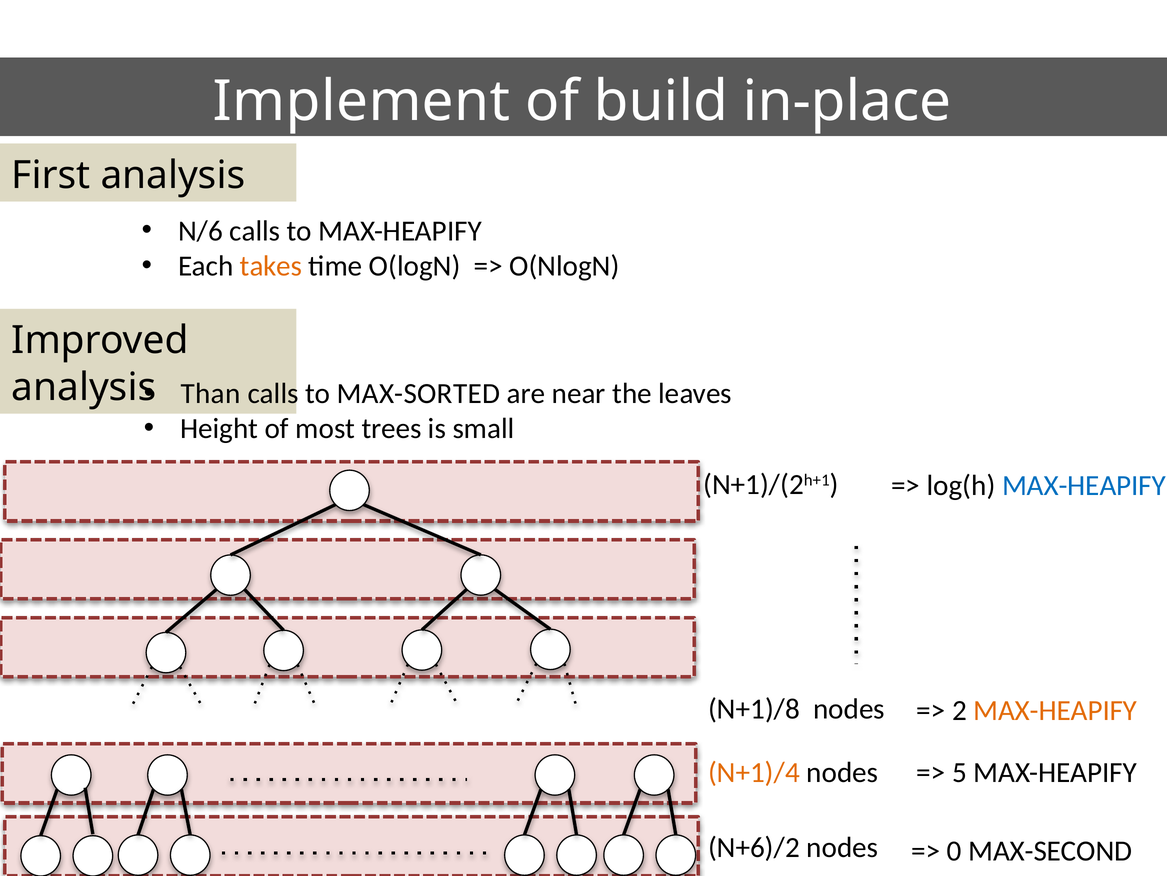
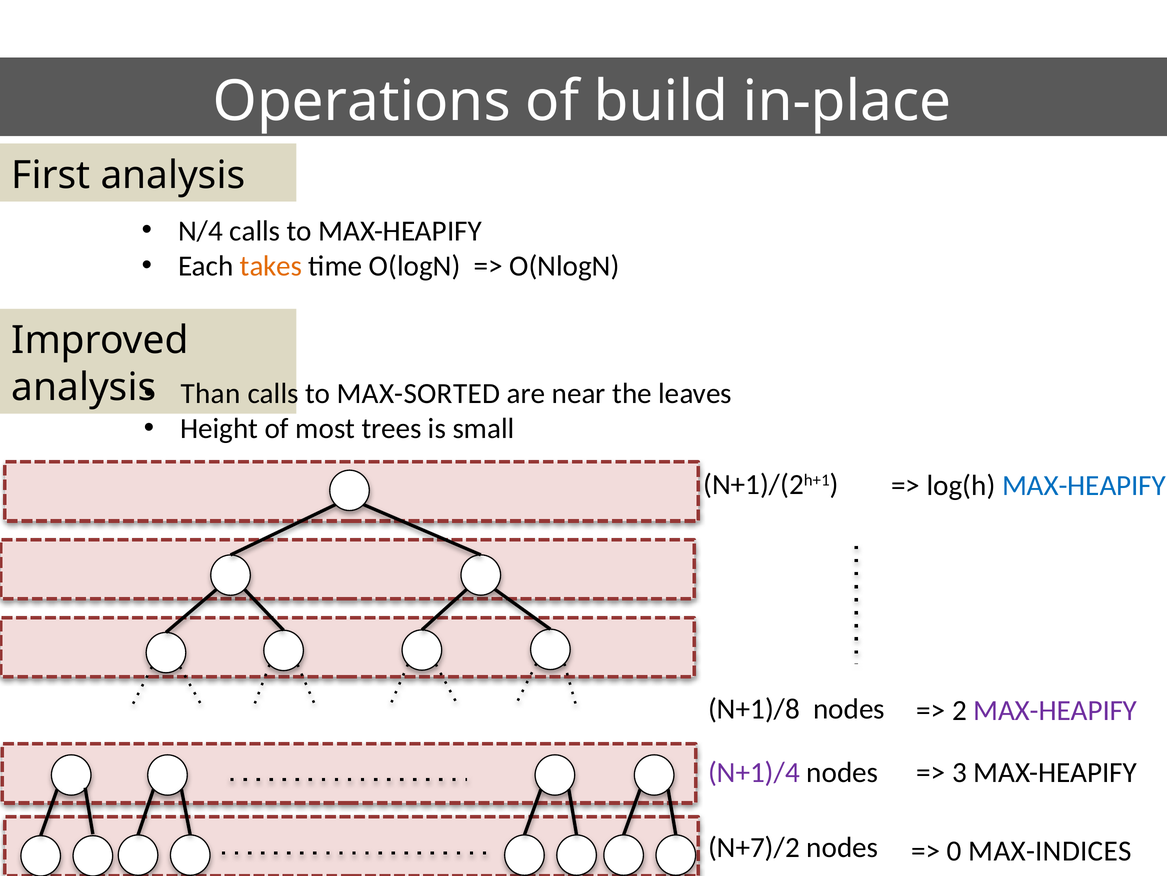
Implement: Implement -> Operations (362, 101)
N/6: N/6 -> N/4 (201, 231)
MAX-HEAPIFY colour: orange -> purple (1055, 710)
5: 5 -> 3 (959, 772)
N+1)/4 colour: orange -> purple (754, 772)
N+6)/2: N+6)/2 -> N+7)/2 (754, 847)
MAX-SECOND: MAX-SECOND -> MAX-INDICES (1050, 850)
